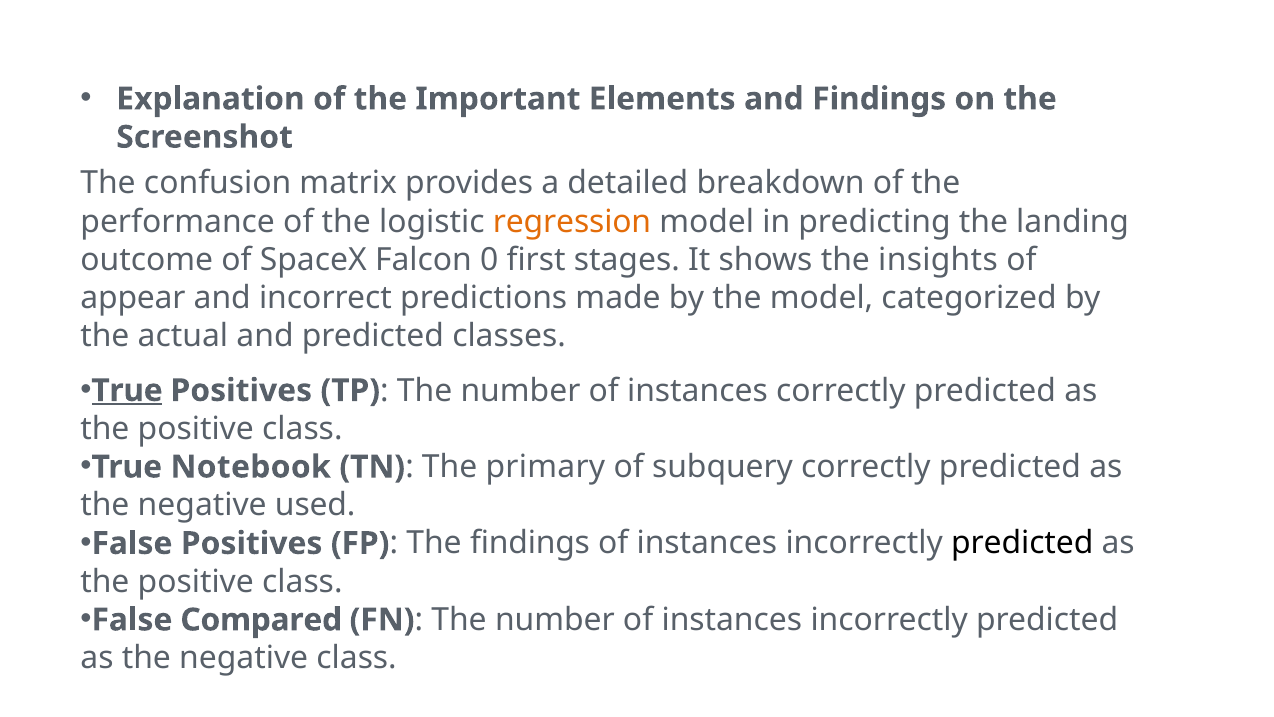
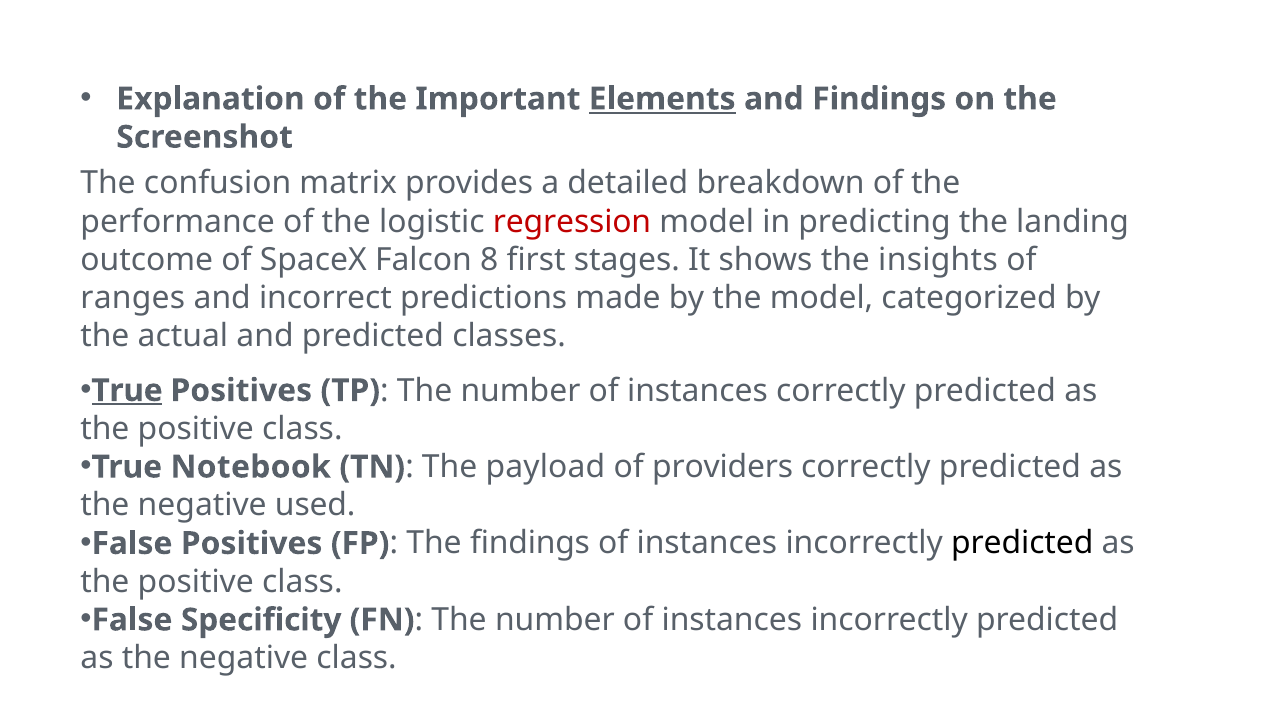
Elements underline: none -> present (662, 99)
regression colour: orange -> red (572, 222)
0: 0 -> 8 (489, 260)
appear: appear -> ranges (133, 298)
primary: primary -> payload (545, 467)
subquery: subquery -> providers (723, 467)
Compared: Compared -> Specificity (261, 620)
